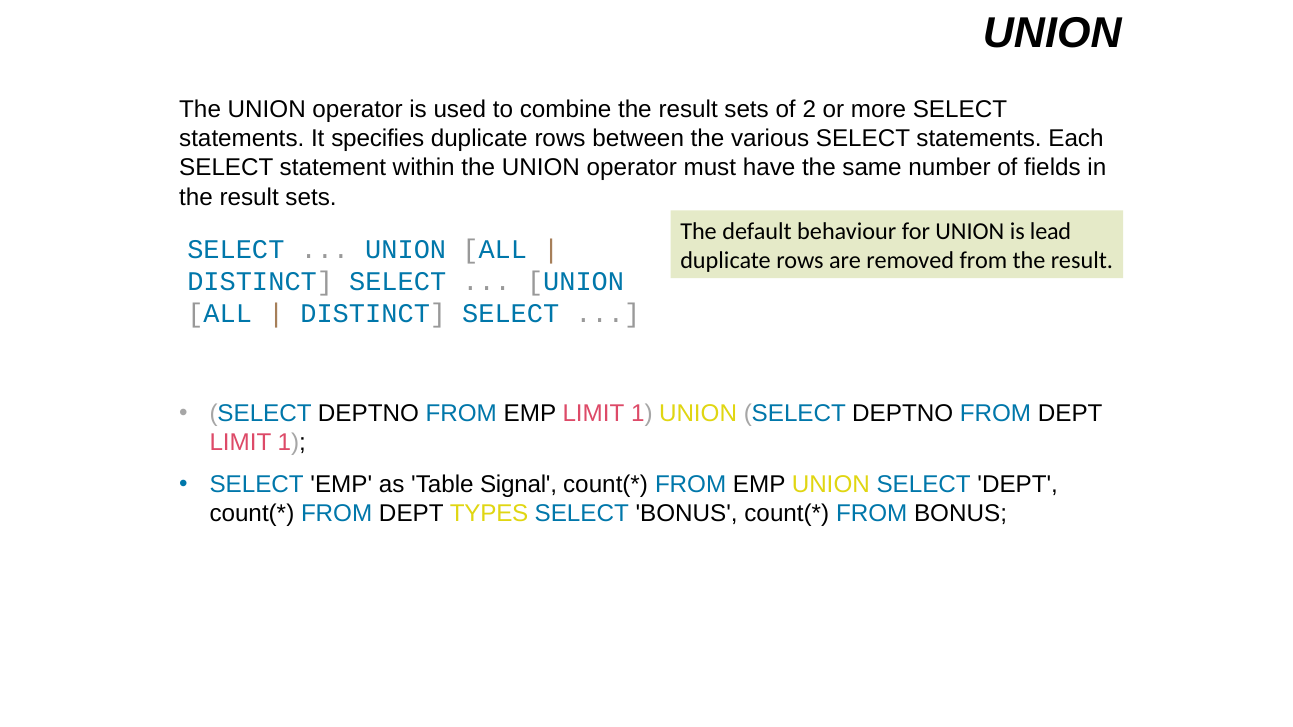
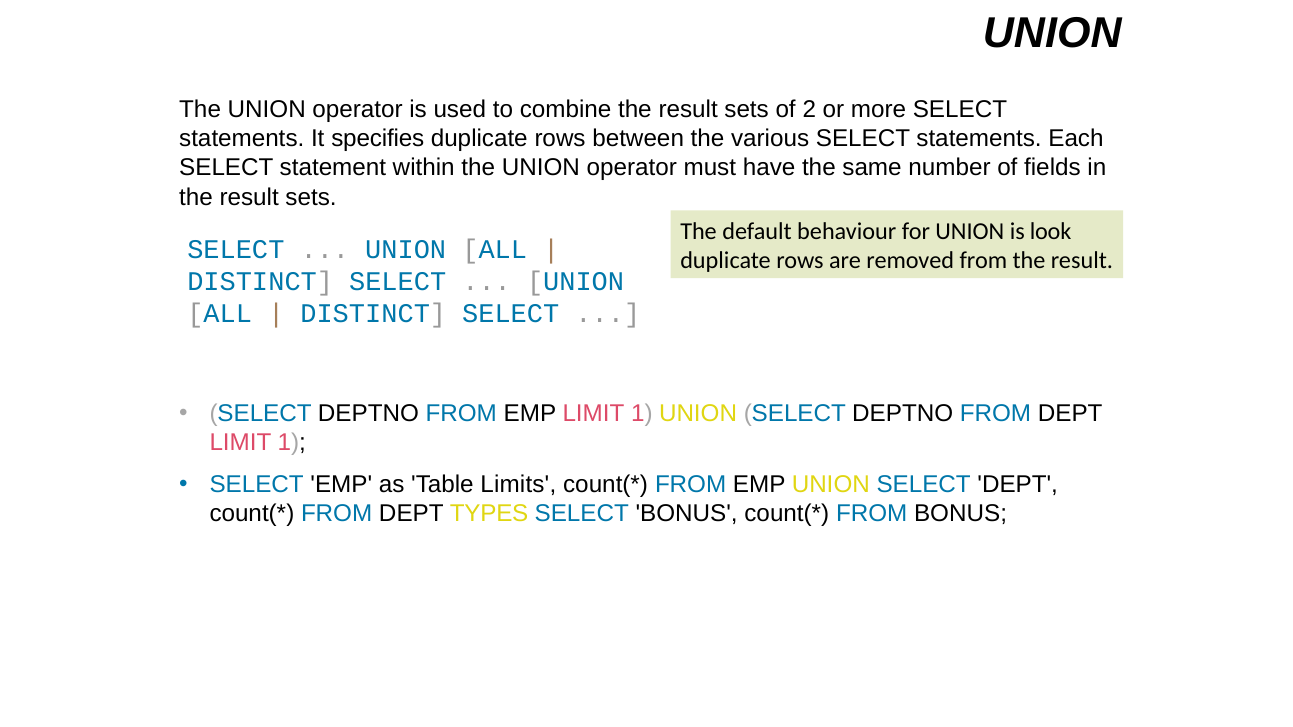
lead: lead -> look (1051, 232)
Signal: Signal -> Limits (518, 485)
